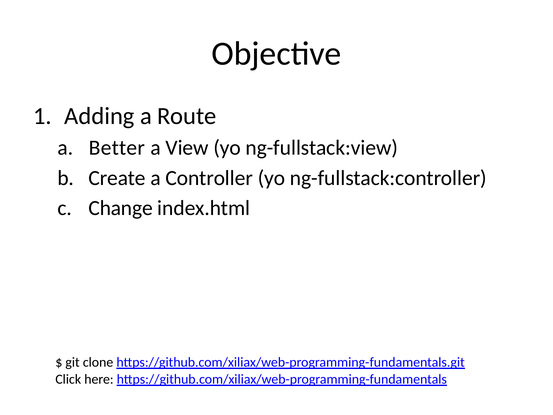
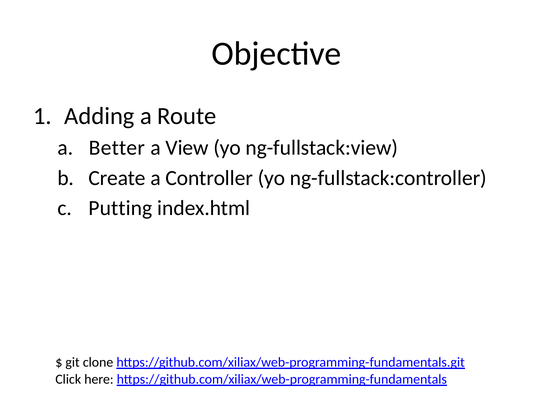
Change: Change -> Putting (120, 208)
